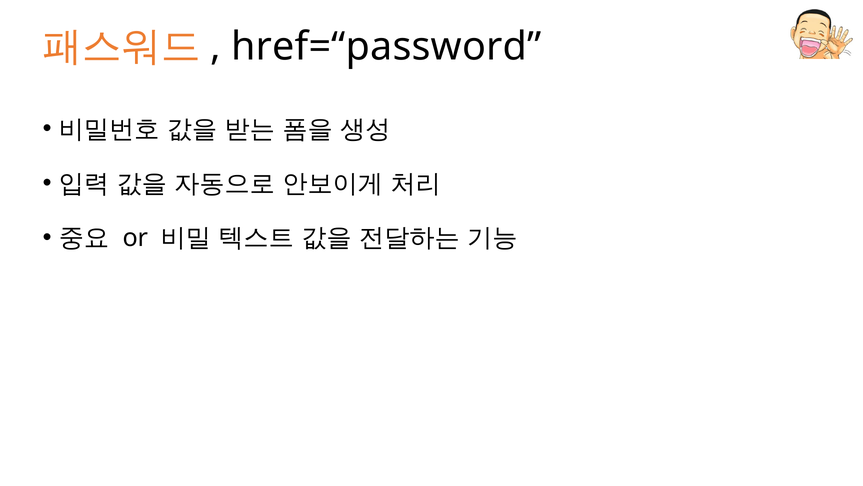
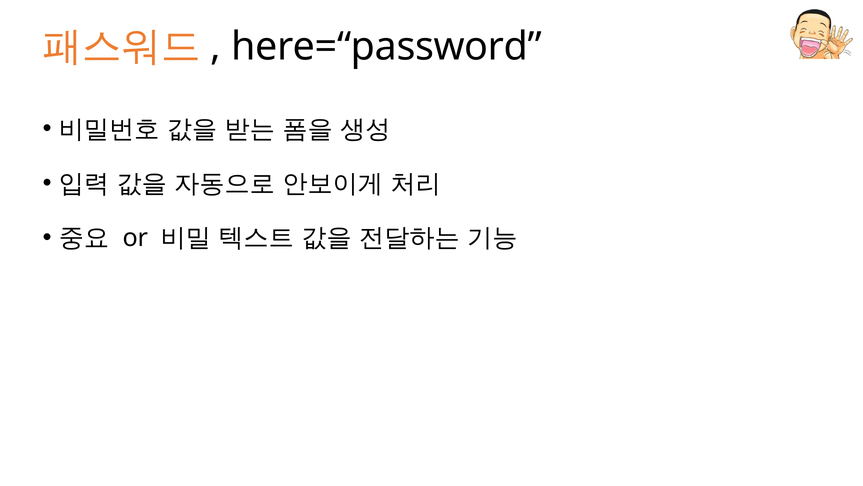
href=“password: href=“password -> here=“password (387, 47)
